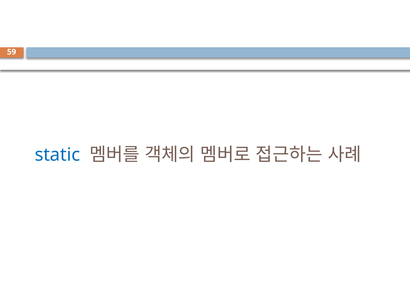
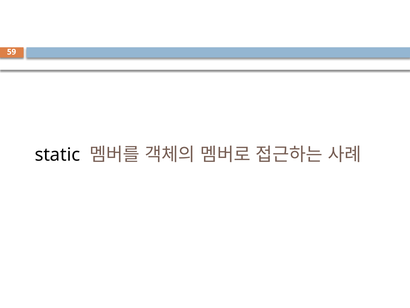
static colour: blue -> black (57, 155)
